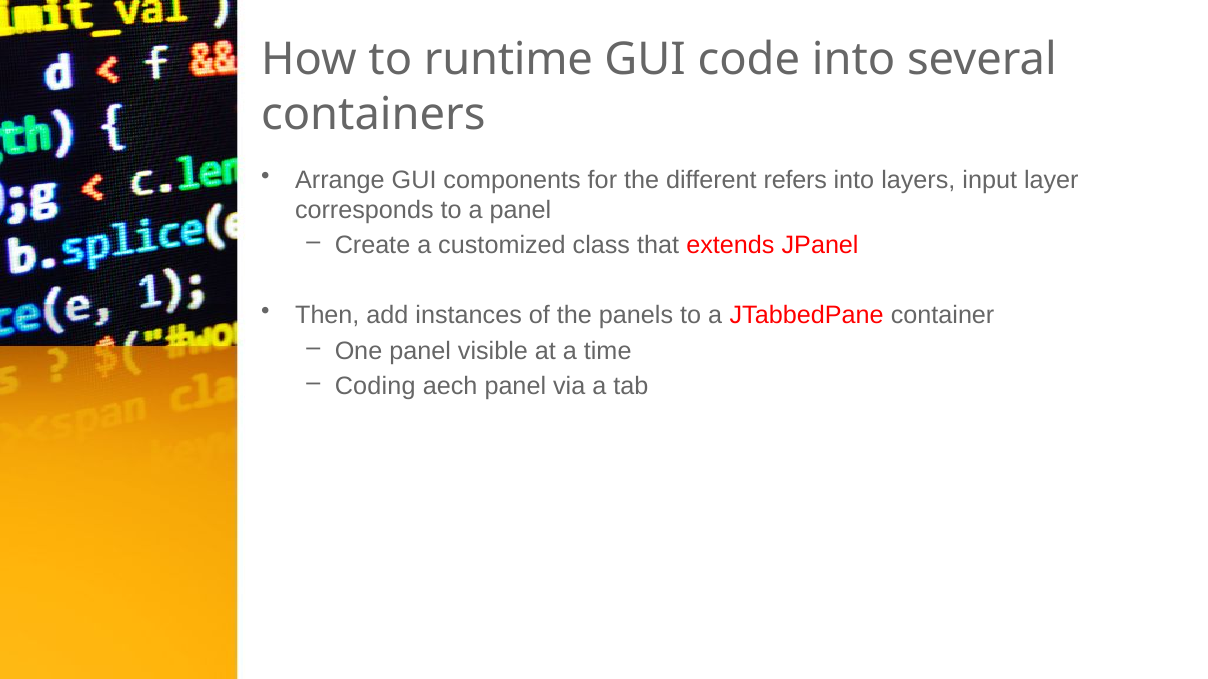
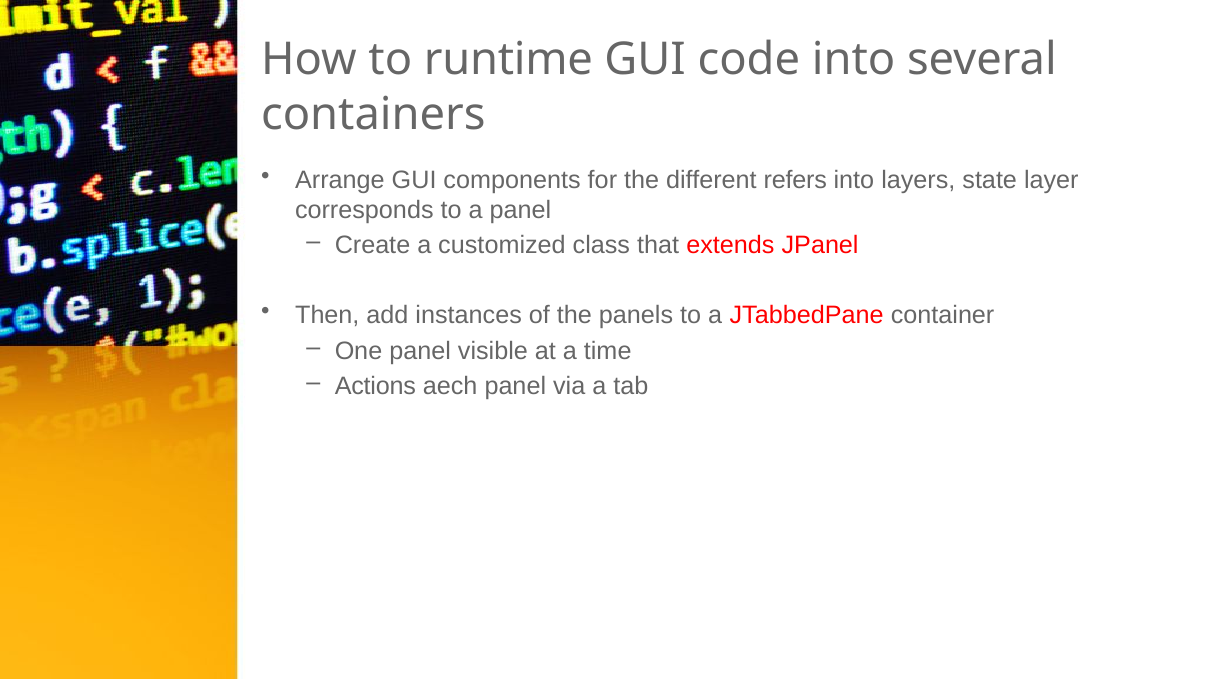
input: input -> state (990, 180)
Coding: Coding -> Actions (375, 386)
